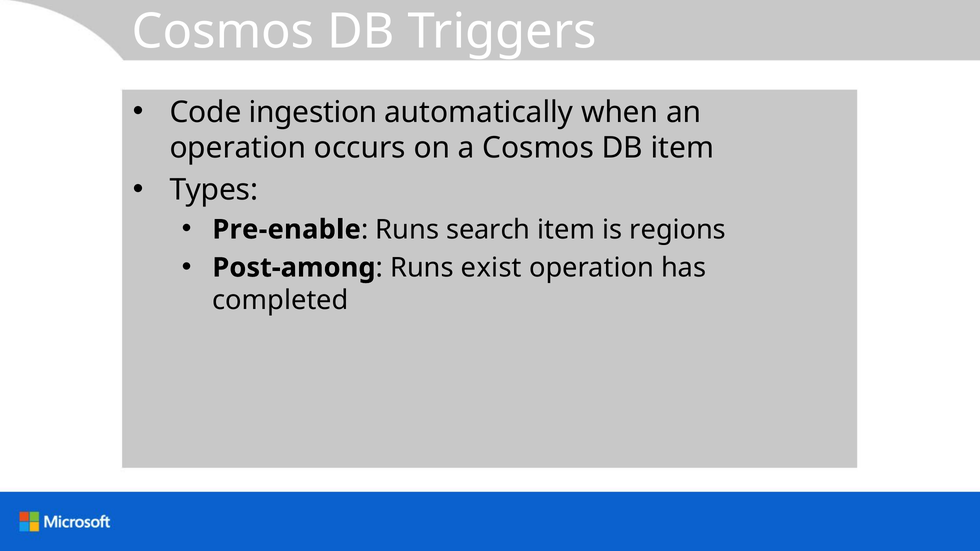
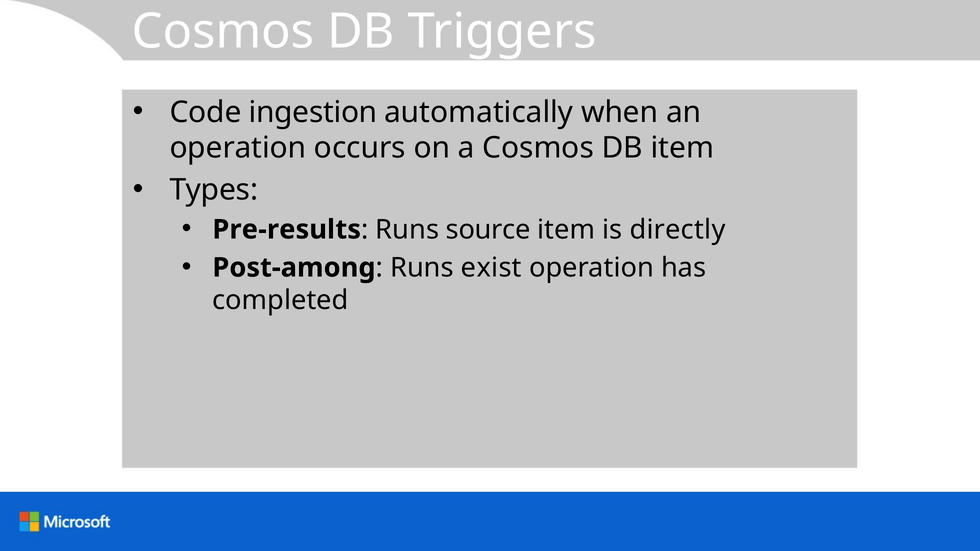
Pre-enable: Pre-enable -> Pre-results (287, 230)
search: search -> source (488, 230)
regions: regions -> directly (678, 230)
